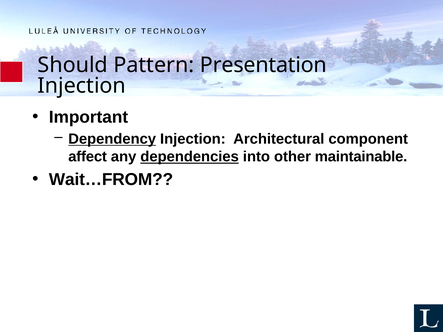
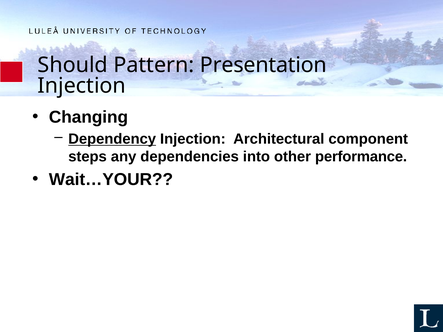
Important: Important -> Changing (88, 117)
affect: affect -> steps (88, 157)
dependencies underline: present -> none (190, 157)
maintainable: maintainable -> performance (361, 157)
Wait…FROM: Wait…FROM -> Wait…YOUR (111, 180)
